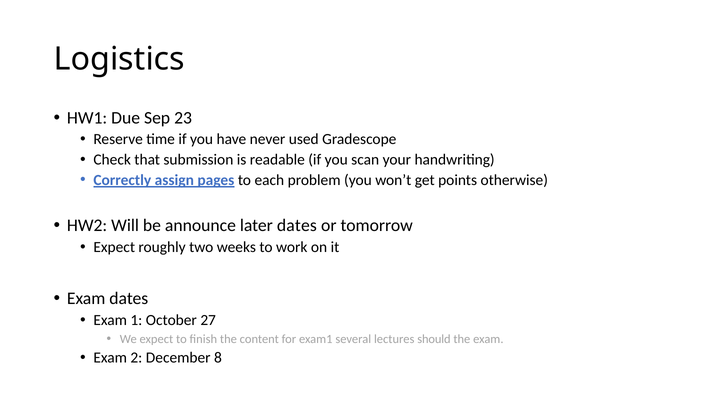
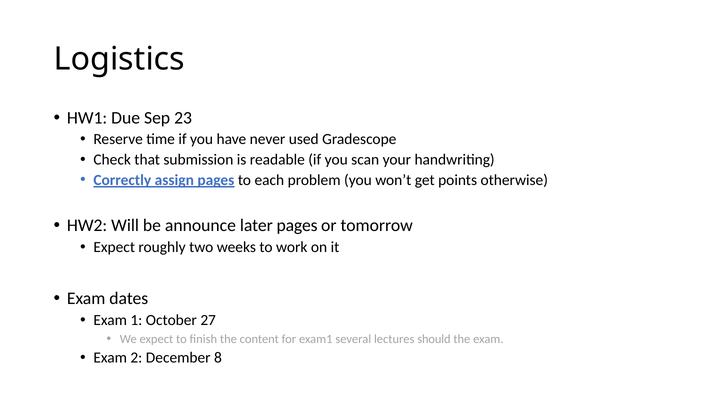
later dates: dates -> pages (297, 225)
